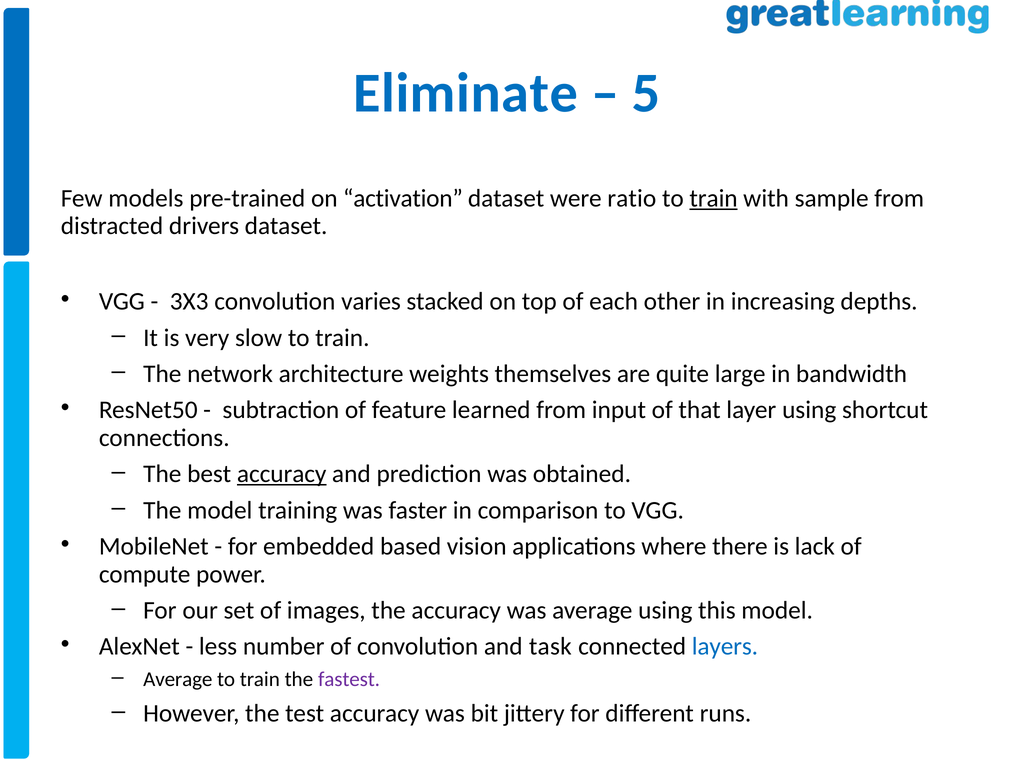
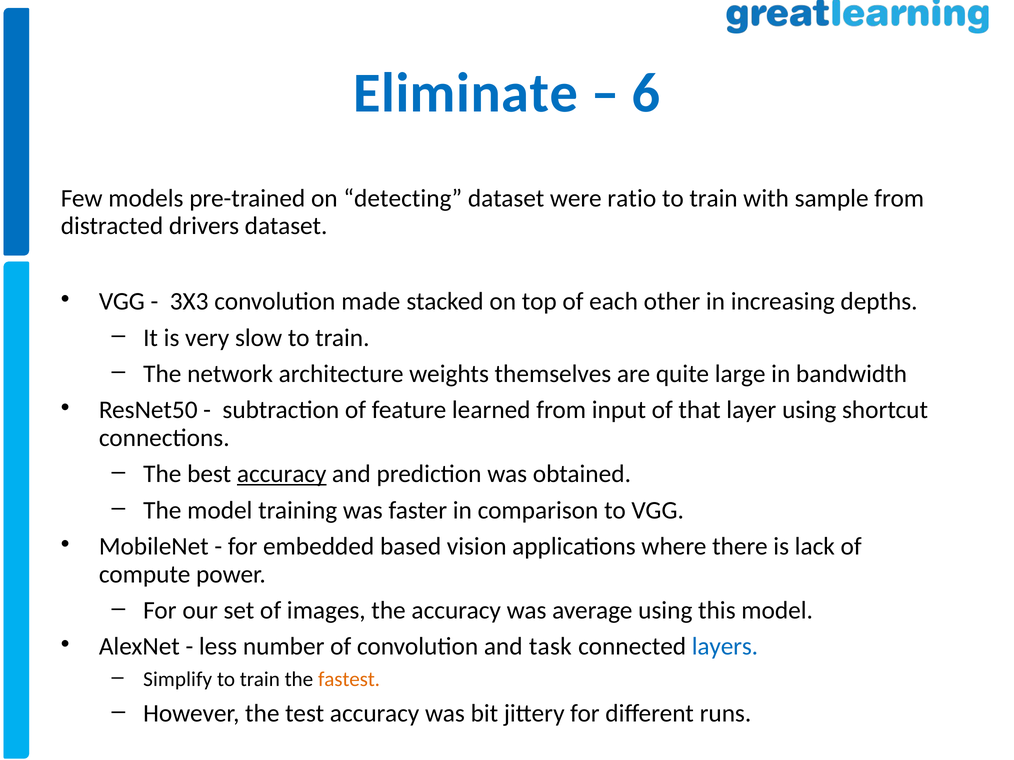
5: 5 -> 6 (646, 93)
activation: activation -> detecting (403, 198)
train underline: present -> none (714, 198)
varies: varies -> made (371, 302)
Average: Average -> Simplify (178, 680)
fastest colour: purple -> orange (349, 680)
